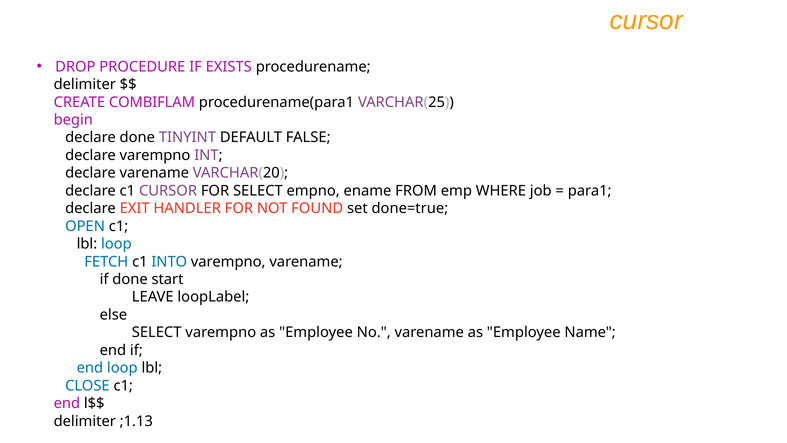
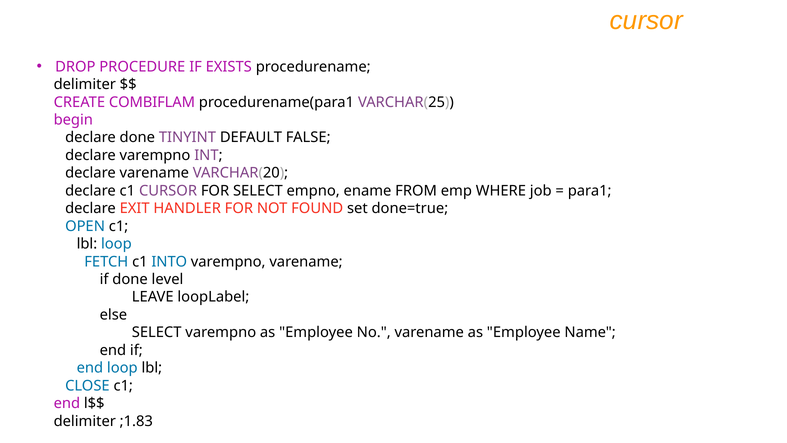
start: start -> level (167, 279)
;1.13: ;1.13 -> ;1.83 (136, 421)
